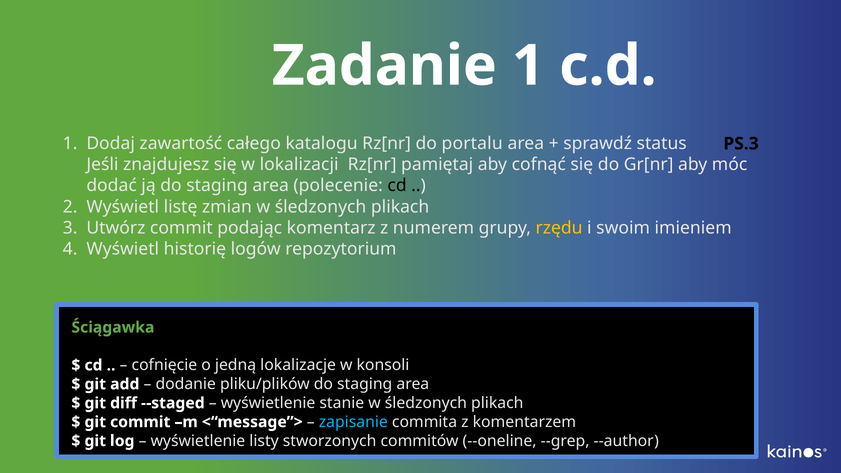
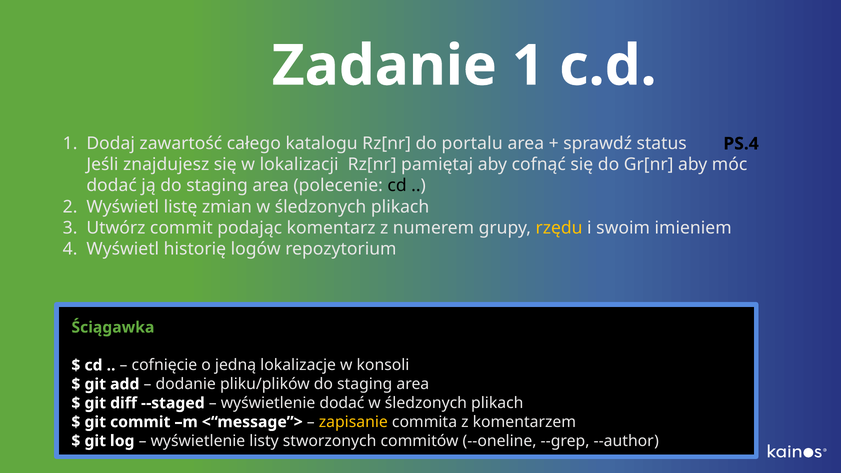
PS.3: PS.3 -> PS.4 (741, 144)
wyświetlenie stanie: stanie -> dodać (342, 403)
zapisanie colour: light blue -> yellow (353, 422)
